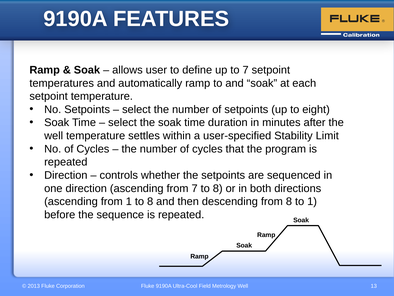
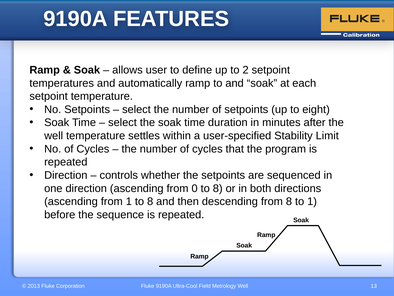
to 7: 7 -> 2 (246, 70)
from 7: 7 -> 0 (195, 188)
